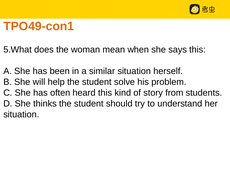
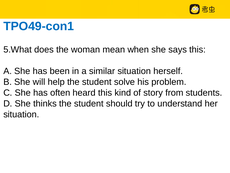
TPO49-con1 colour: orange -> blue (39, 26)
